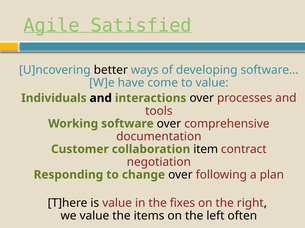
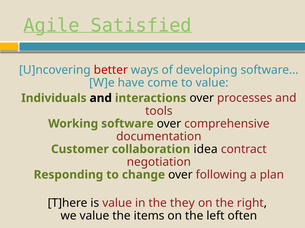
better colour: black -> red (111, 70)
item: item -> idea (206, 150)
fixes: fixes -> they (182, 204)
